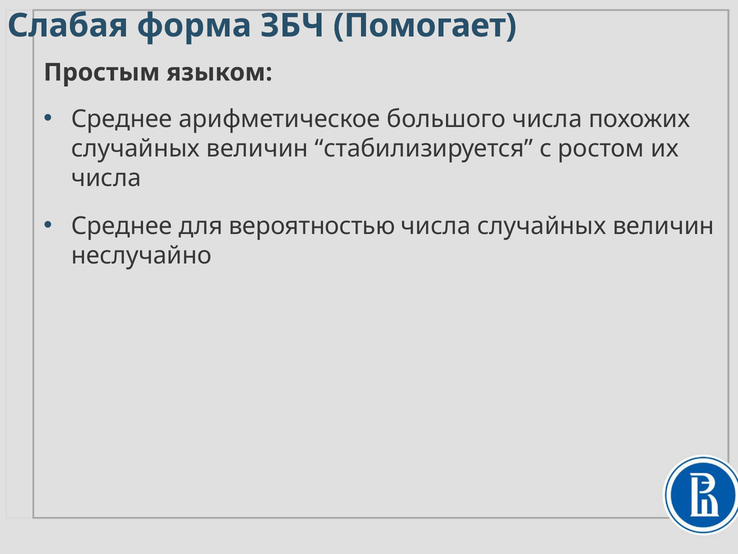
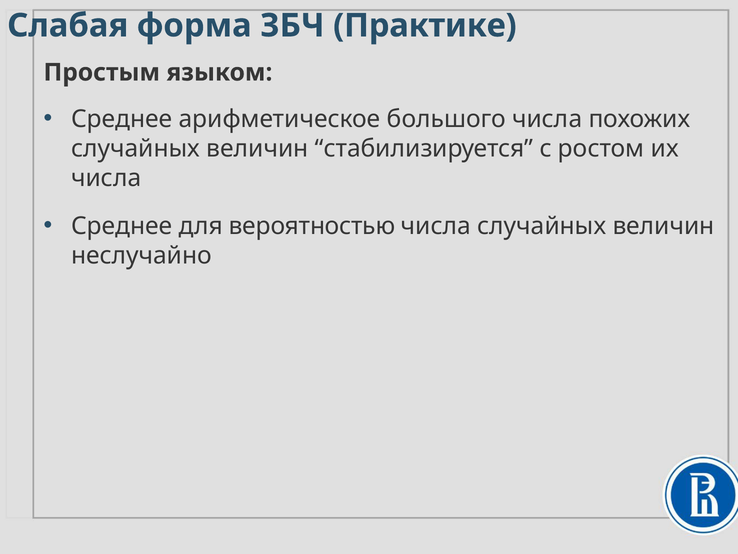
Помогает: Помогает -> Практике (425, 26)
